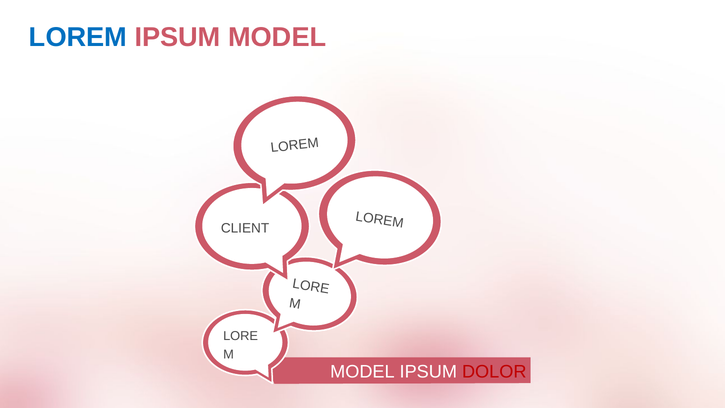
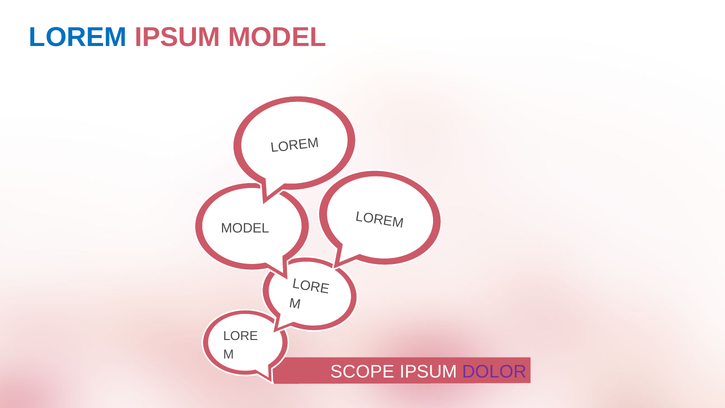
CLIENT: CLIENT -> MODEL (245, 228)
MODEL: MODEL -> SCOPE (362, 372)
DOLOR colour: red -> purple (494, 372)
